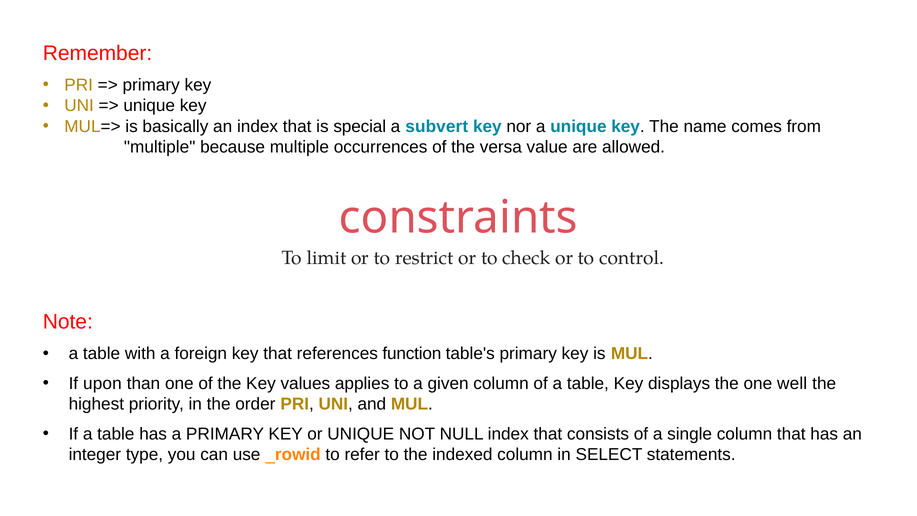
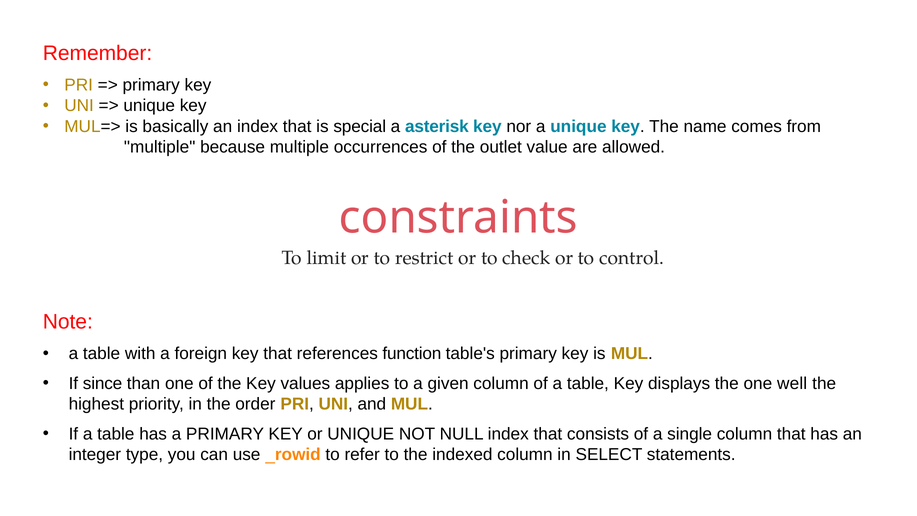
subvert: subvert -> asterisk (437, 126)
versa: versa -> outlet (501, 147)
upon: upon -> since (103, 383)
